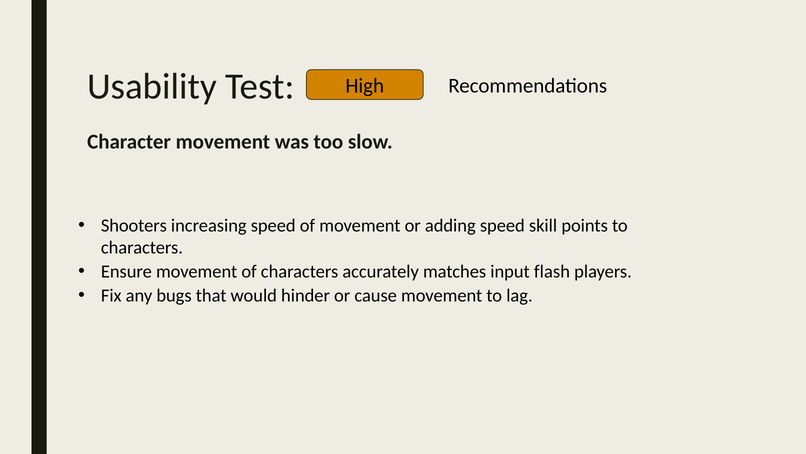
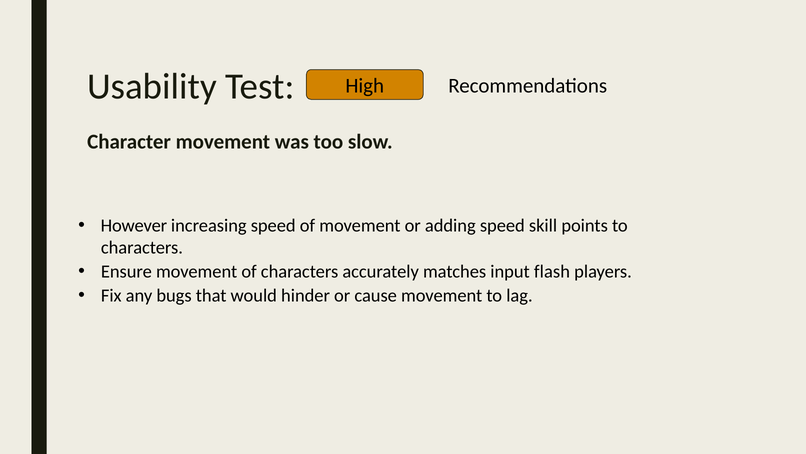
Shooters: Shooters -> However (134, 225)
